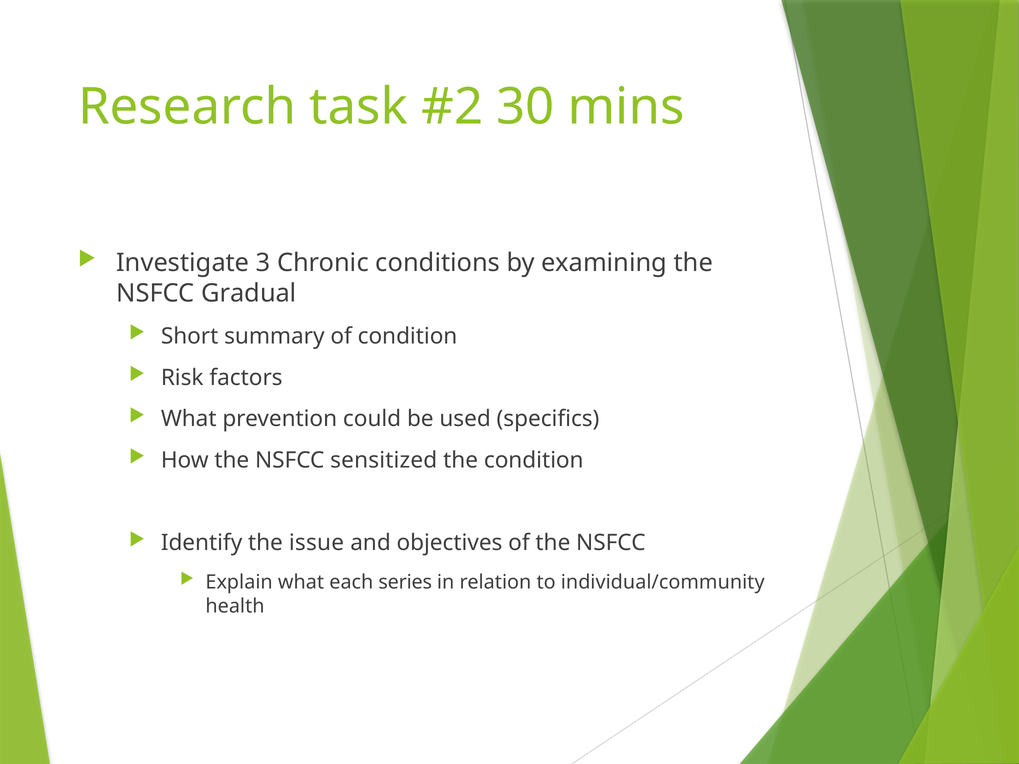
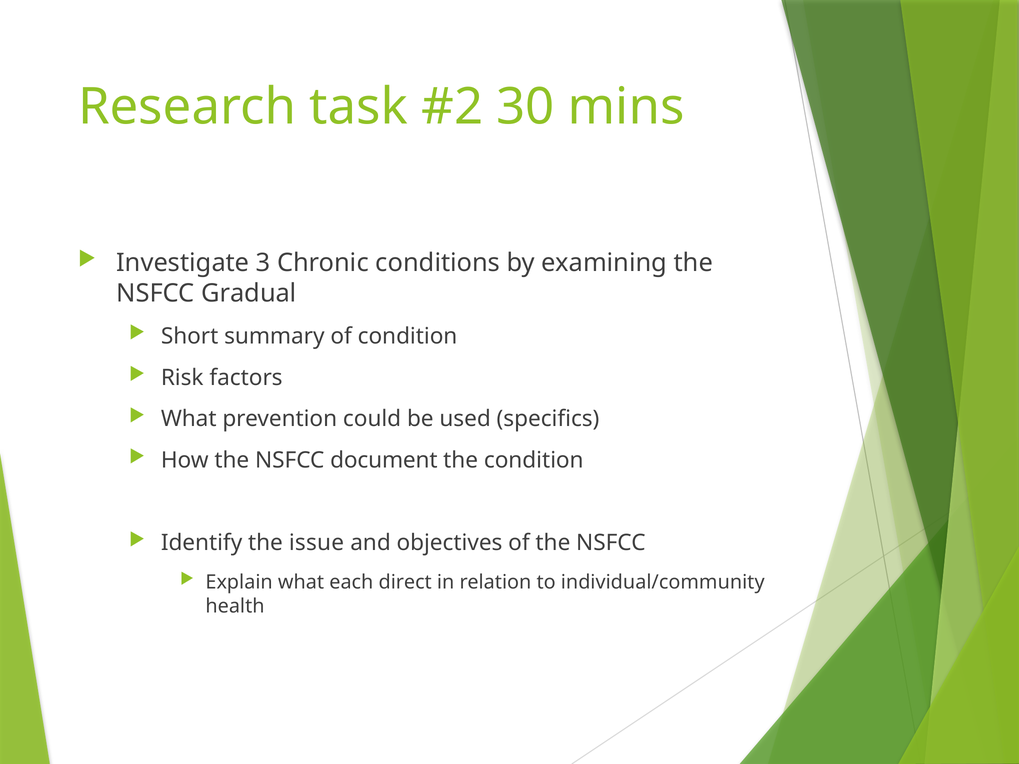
sensitized: sensitized -> document (384, 460)
series: series -> direct (405, 582)
